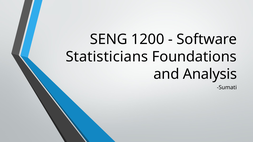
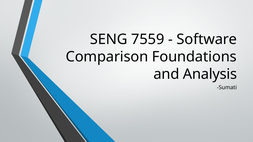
1200: 1200 -> 7559 (148, 40)
Statisticians: Statisticians -> Comparison (107, 57)
